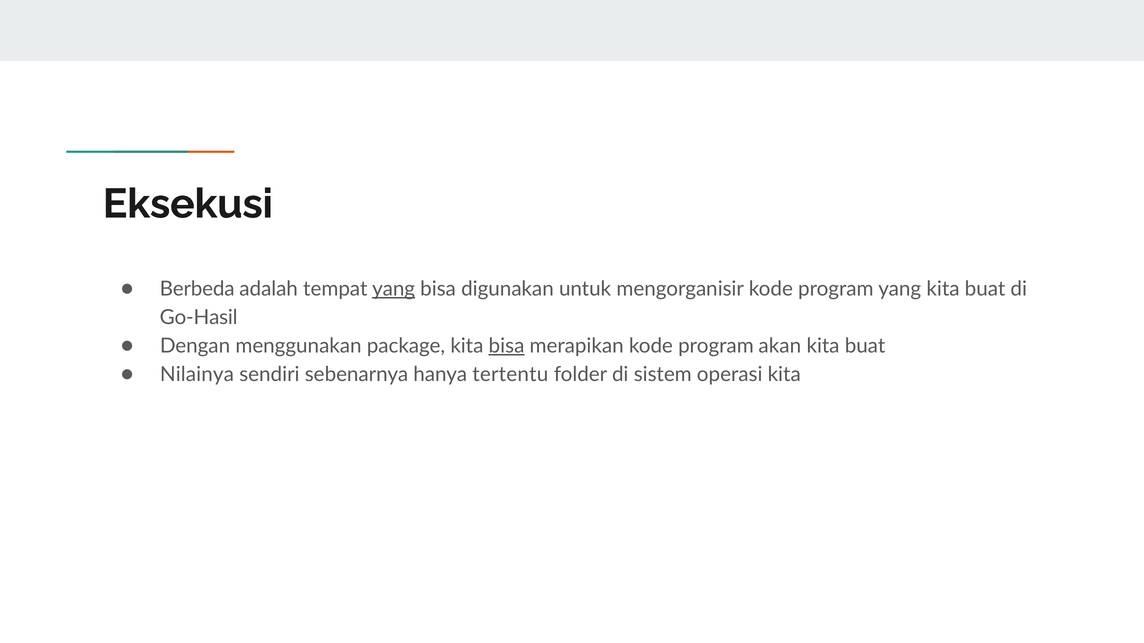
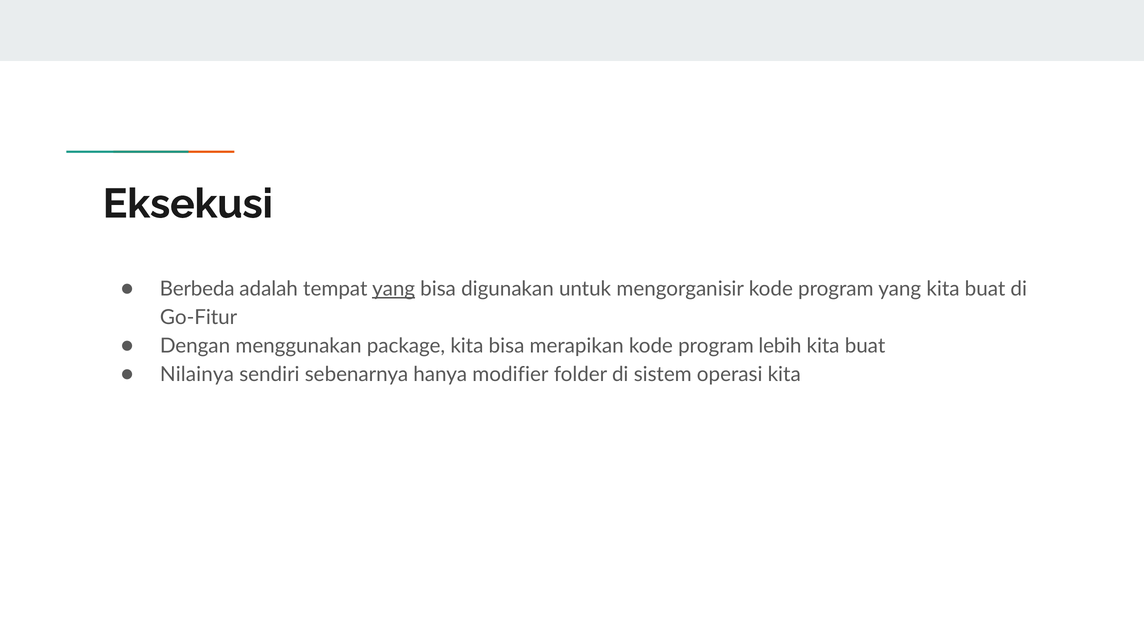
Go-Hasil: Go-Hasil -> Go-Fitur (199, 318)
bisa underline: present -> none (507, 346)
akan: akan -> lebih (780, 346)
tertentu: tertentu -> modifier (510, 375)
